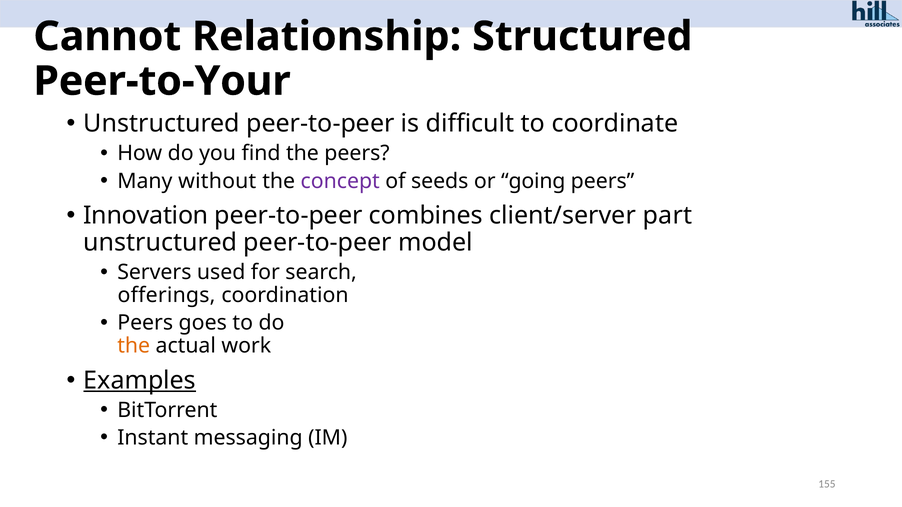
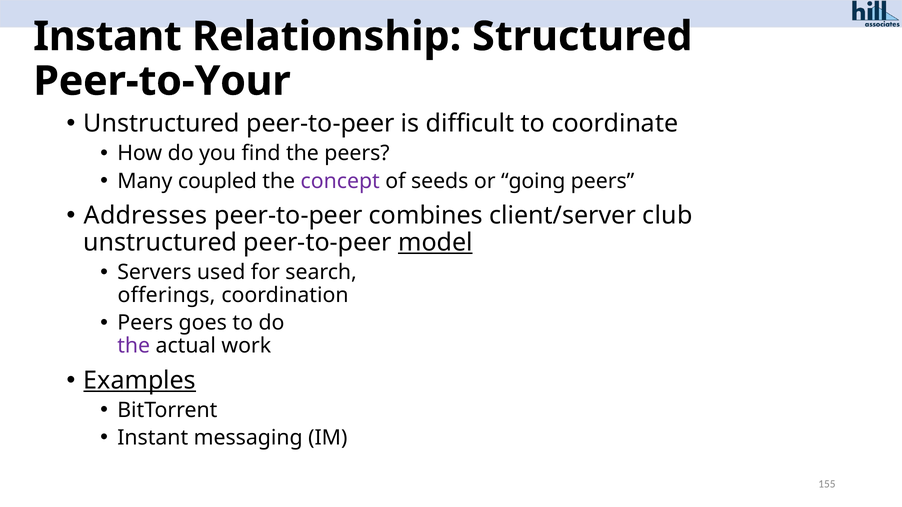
Cannot: Cannot -> Instant (107, 37)
without: without -> coupled (217, 181)
Innovation: Innovation -> Addresses (146, 216)
part: part -> club (668, 216)
model underline: none -> present (435, 243)
the colour: orange -> purple (134, 346)
